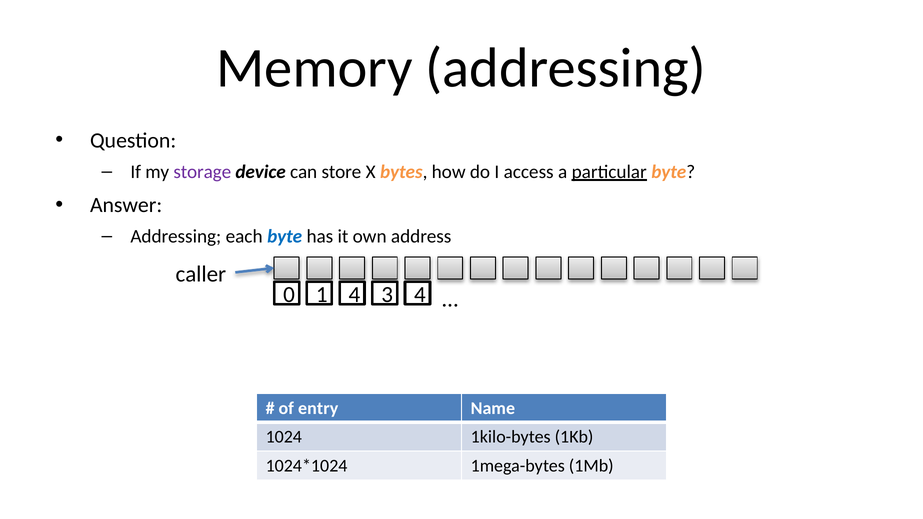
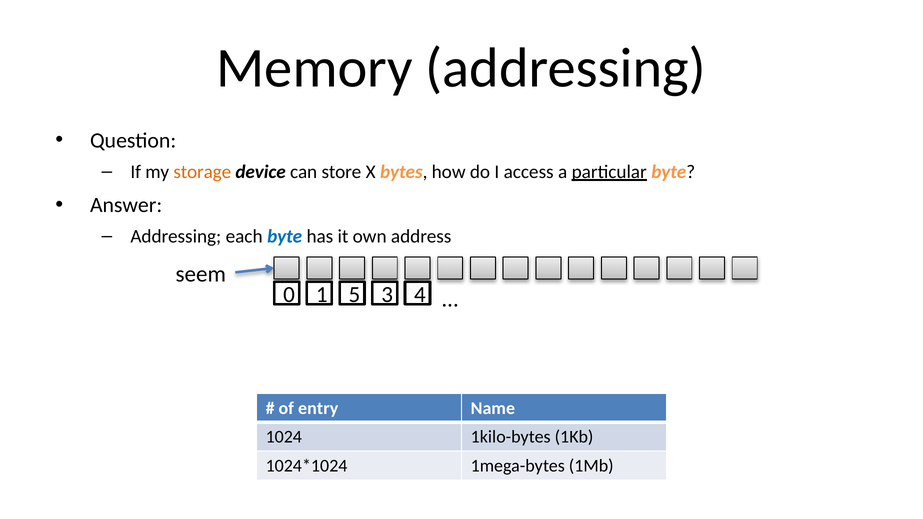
storage colour: purple -> orange (202, 172)
caller: caller -> seem (201, 274)
1 4: 4 -> 5 (354, 295)
